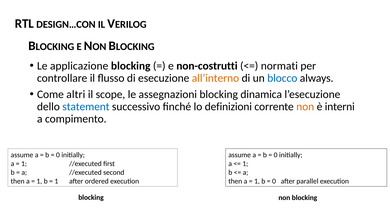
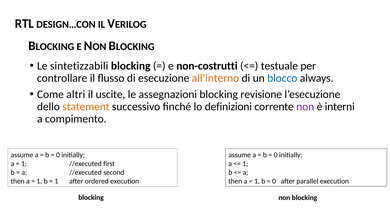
applicazione: applicazione -> sintetizzabili (79, 66)
normati: normati -> testuale (279, 66)
scope: scope -> uscite (111, 95)
dinamica: dinamica -> revisione (261, 95)
statement colour: blue -> orange (86, 107)
non colour: orange -> purple (305, 107)
